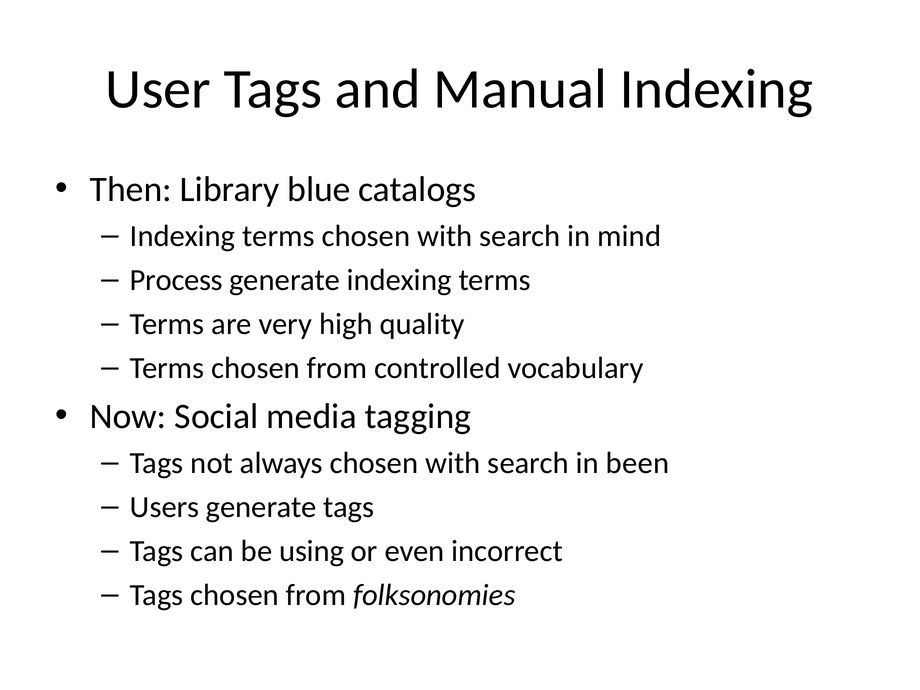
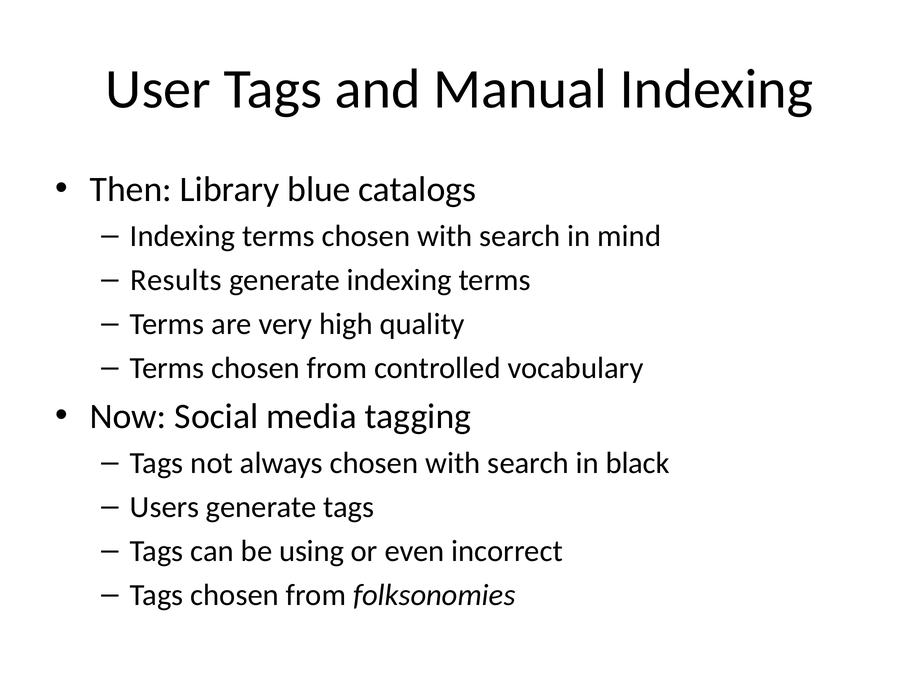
Process: Process -> Results (176, 280)
been: been -> black (638, 463)
